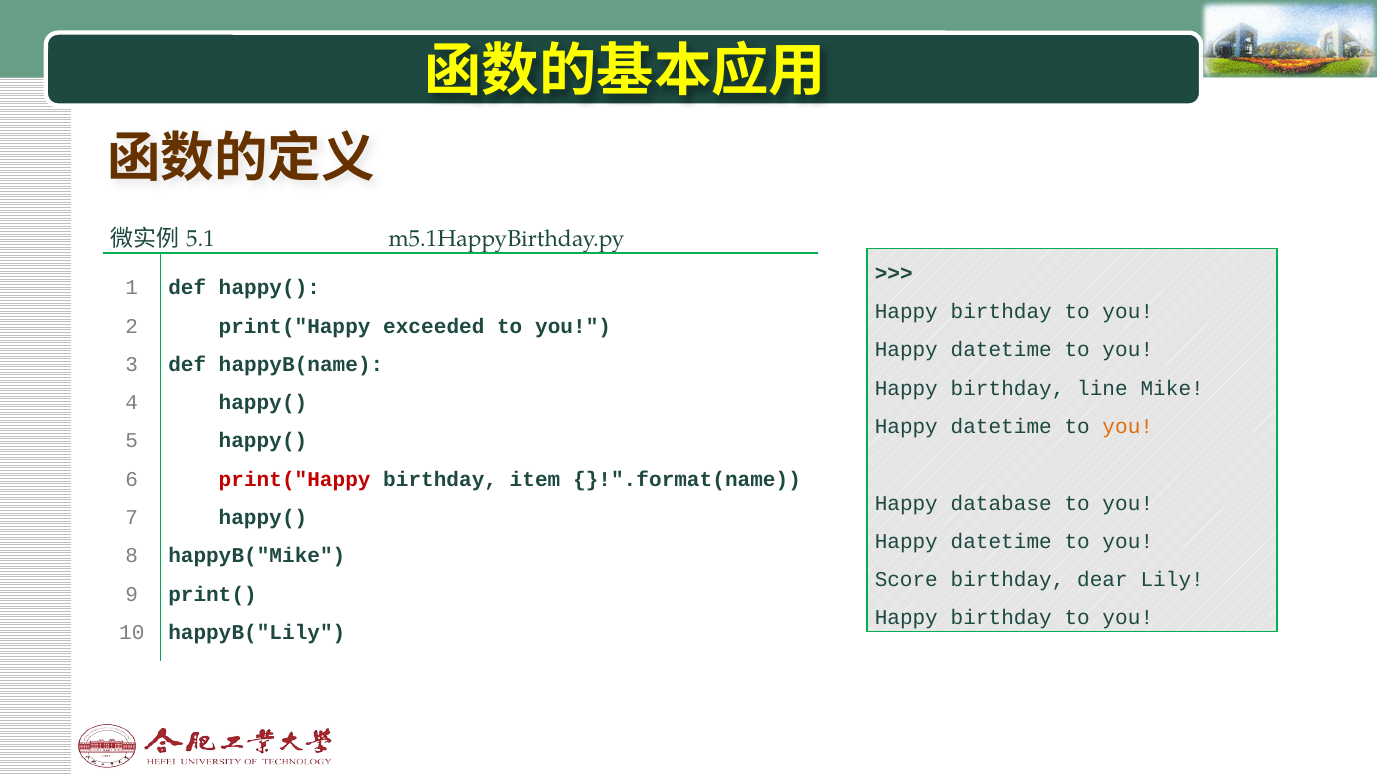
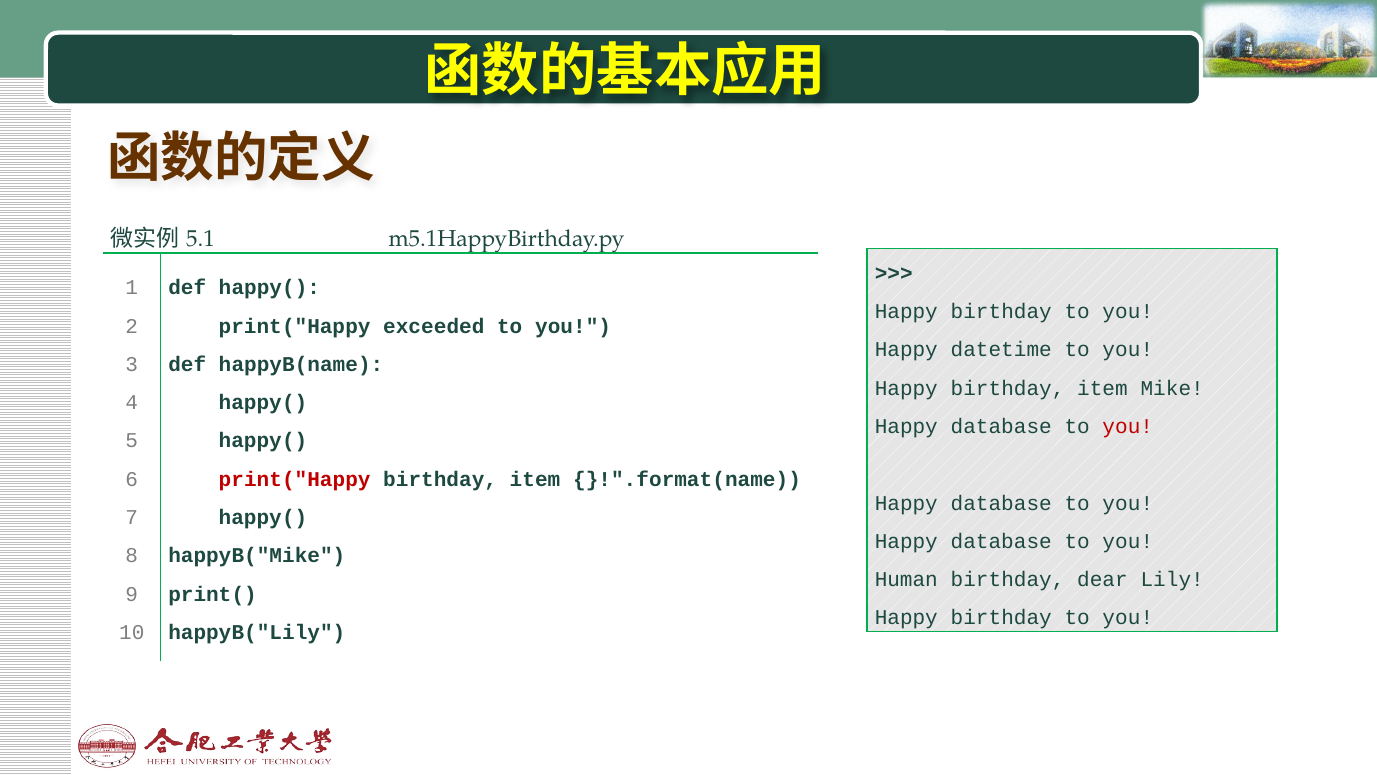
Happy birthday line: line -> item (1102, 388)
datetime: datetime -> database (1001, 426)
you colour: orange -> red (1128, 426)
datetime: datetime -> database (1001, 541)
Score: Score -> Human (906, 579)
